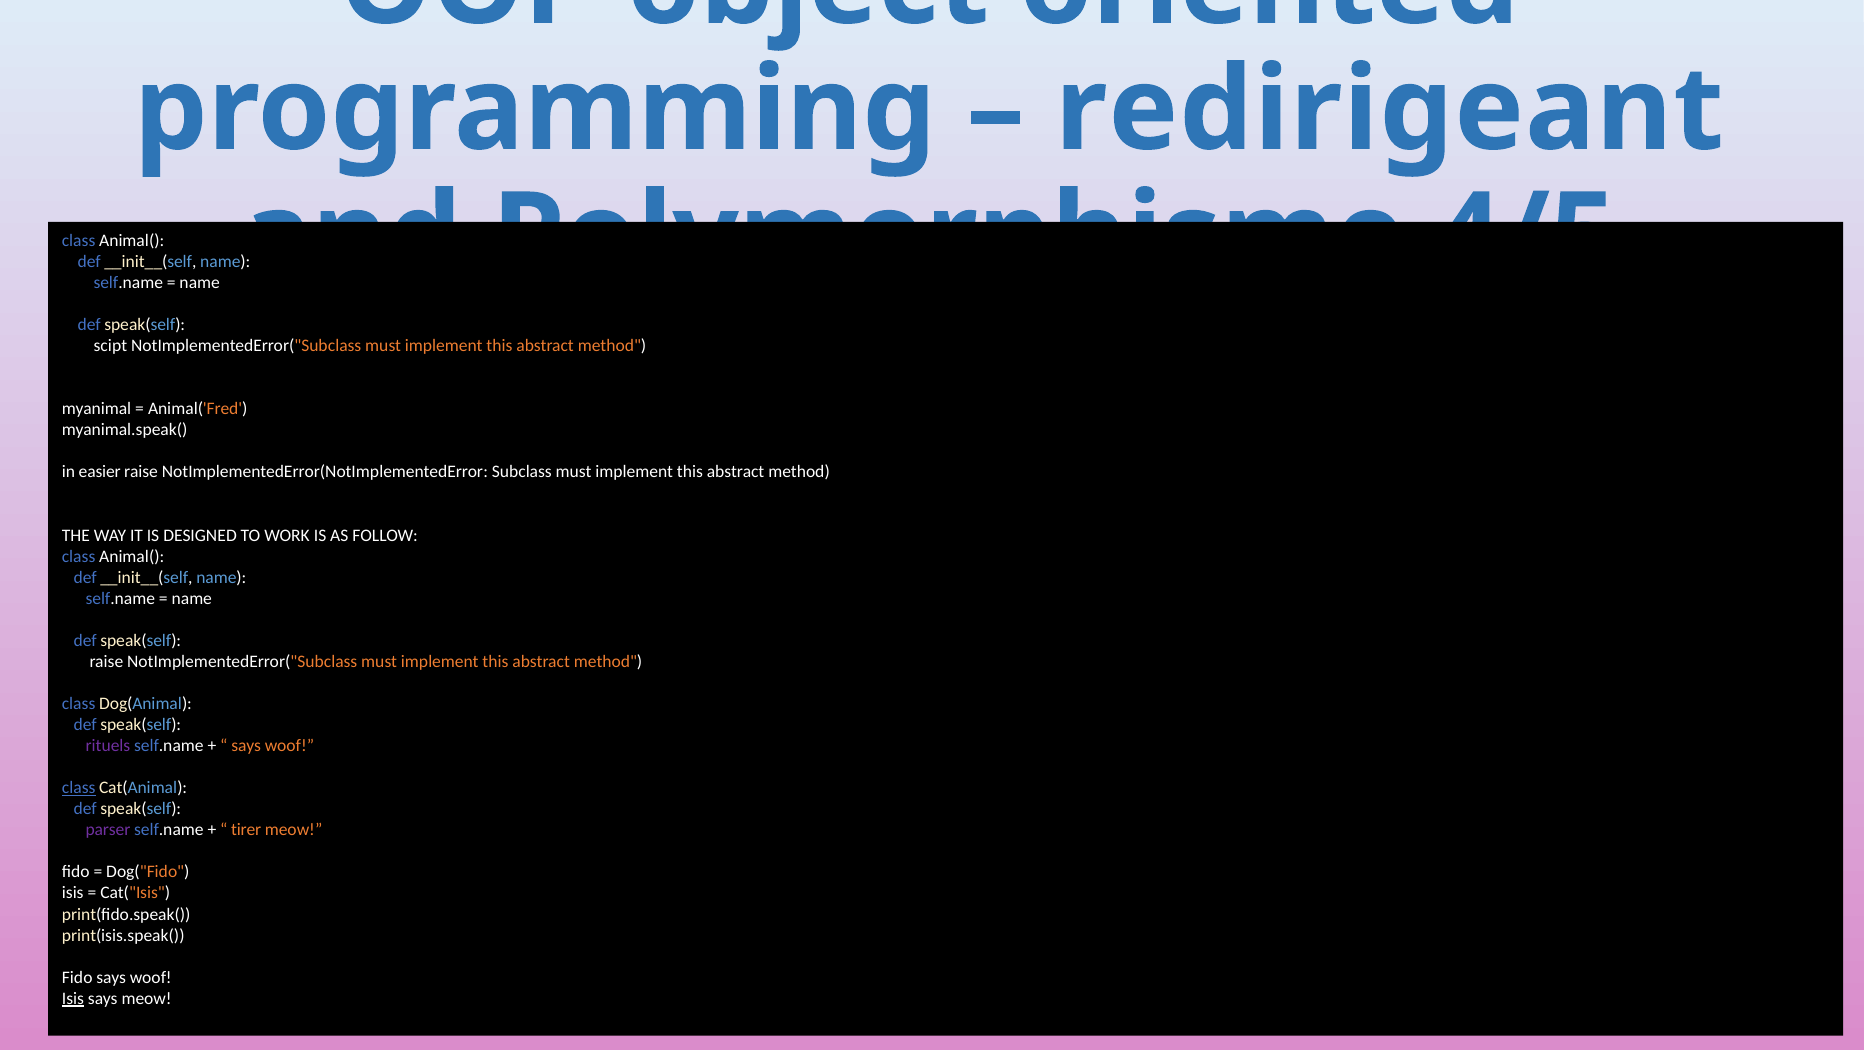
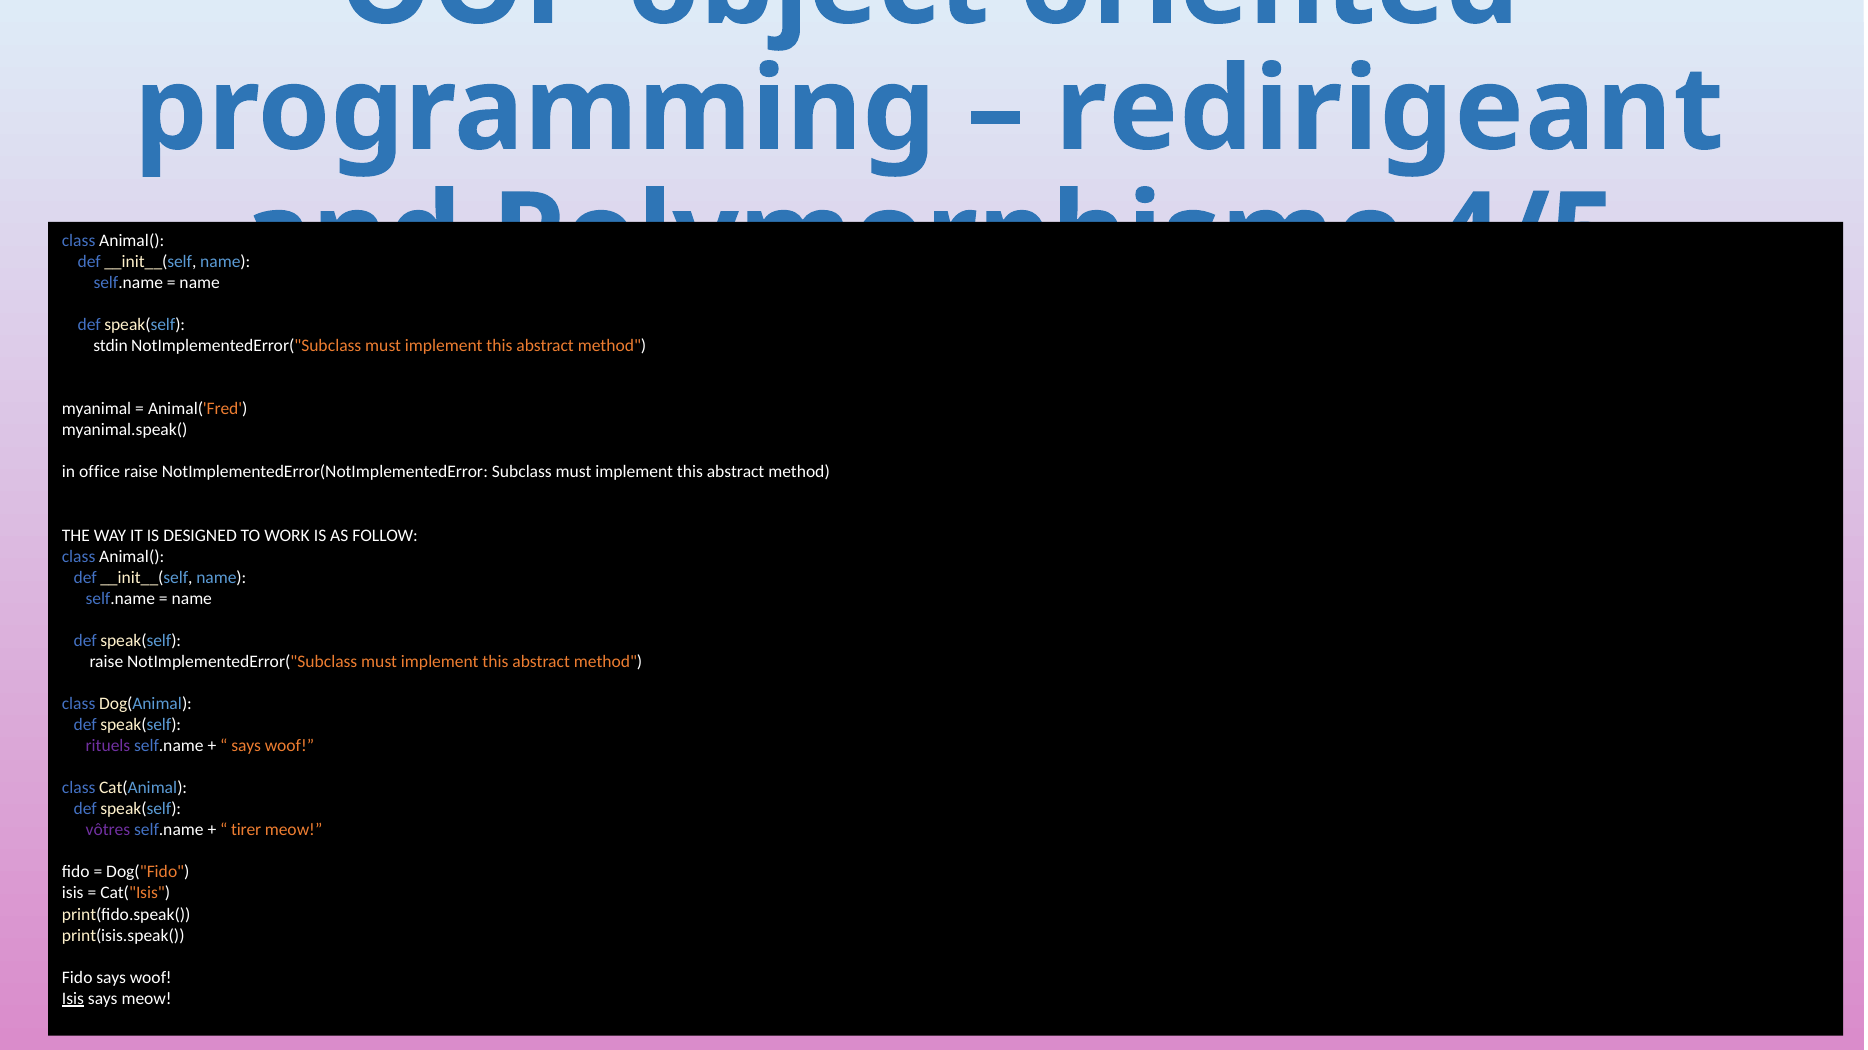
scipt: scipt -> stdin (110, 346)
easier: easier -> office (100, 472)
class underline: present -> none (79, 788)
parser: parser -> vôtres (108, 831)
